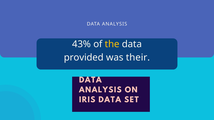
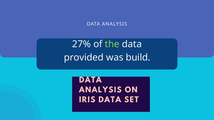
43%: 43% -> 27% (81, 44)
the colour: yellow -> light green (112, 44)
their: their -> build (138, 58)
